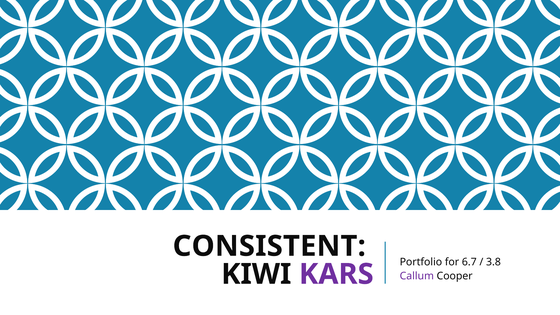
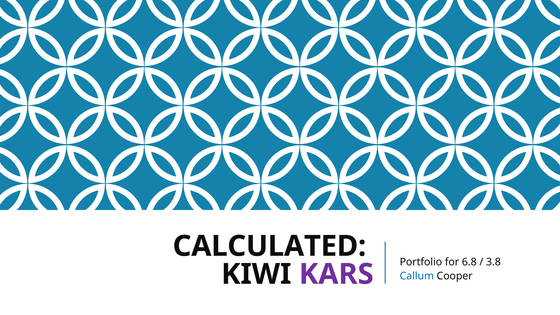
CONSISTENT: CONSISTENT -> CALCULATED (269, 246)
6.7: 6.7 -> 6.8 (469, 262)
Callum colour: purple -> blue (417, 276)
